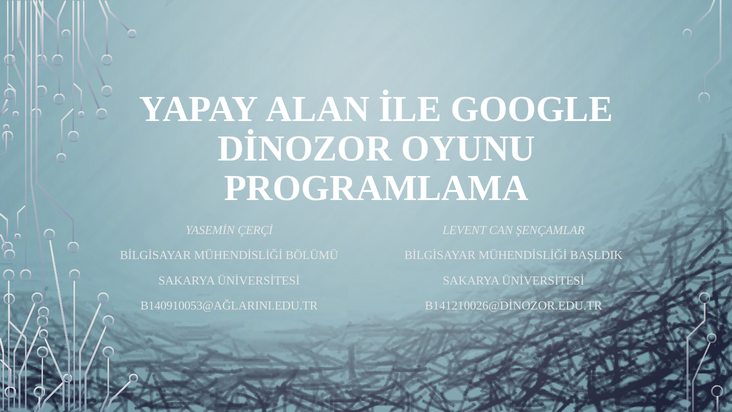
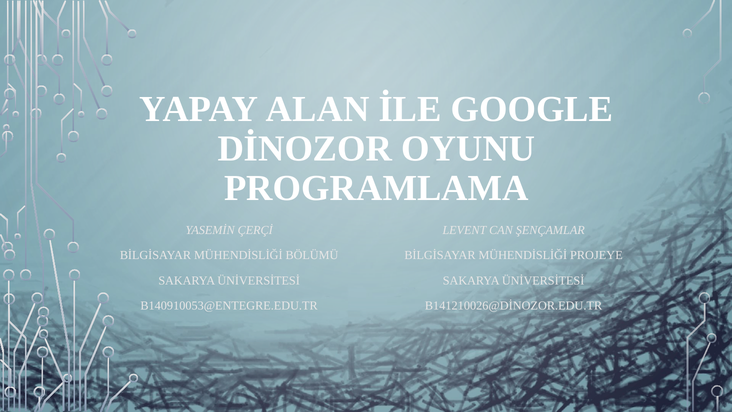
BAŞLDIK: BAŞLDIK -> PROJEYE (596, 255)
B140910053@AĞLARINI.EDU.TR: B140910053@AĞLARINI.EDU.TR -> B140910053@ENTEGRE.EDU.TR (229, 306)
